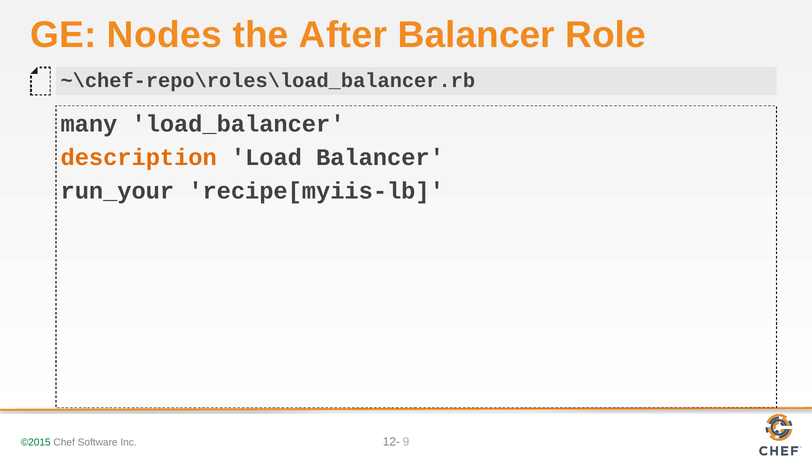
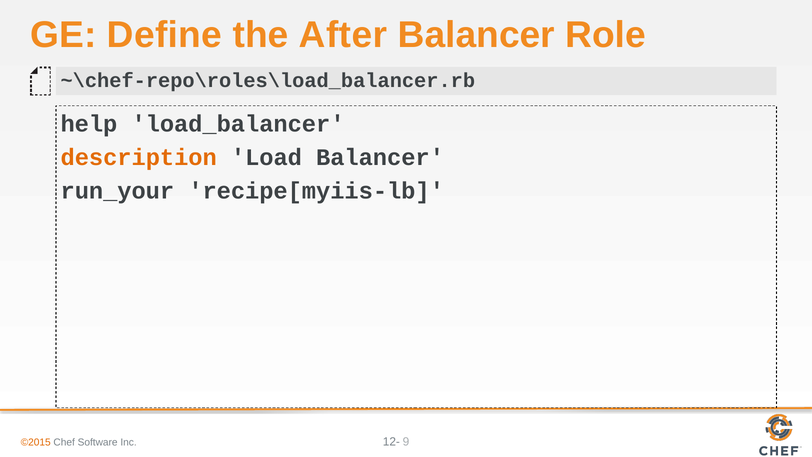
Nodes: Nodes -> Define (164, 35)
many: many -> help (89, 124)
©2015 colour: green -> orange (36, 442)
